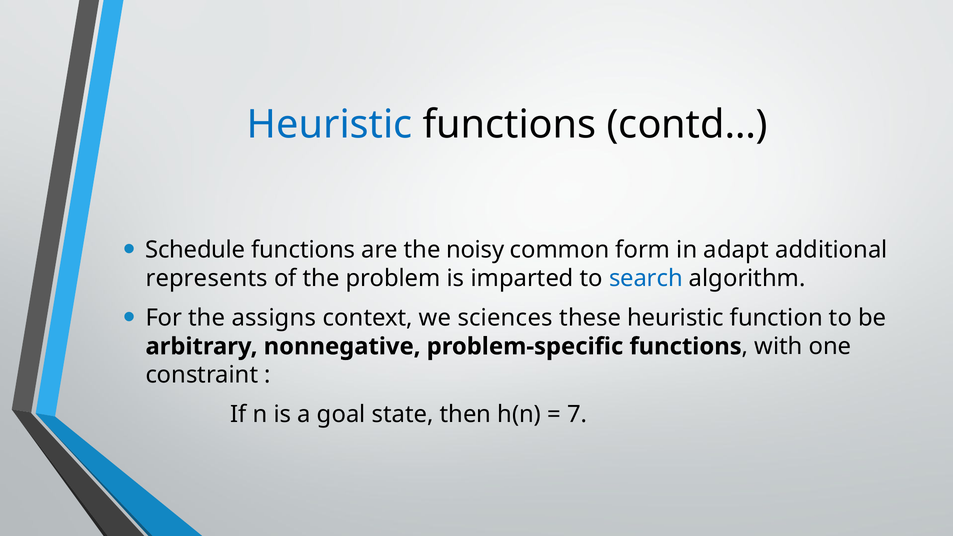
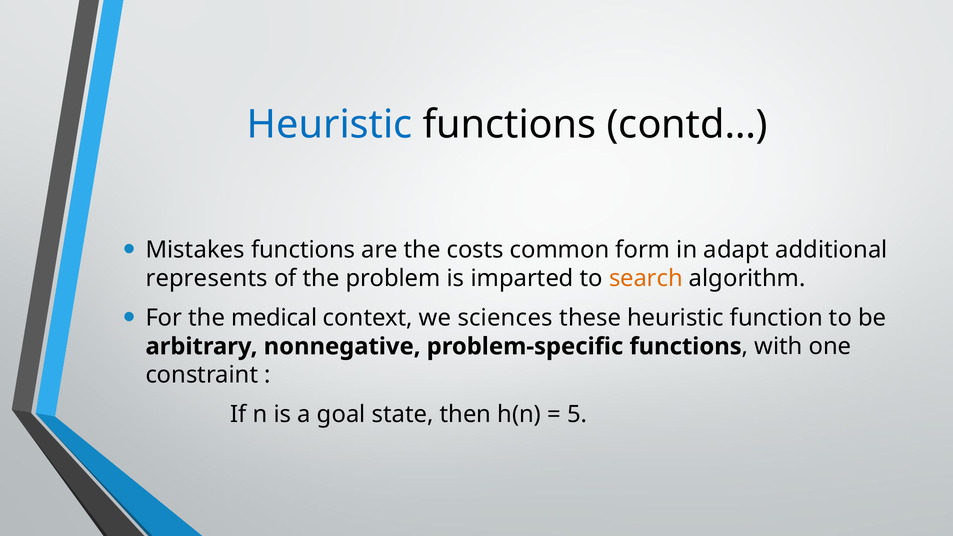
Schedule: Schedule -> Mistakes (195, 250)
noisy: noisy -> costs (475, 250)
search colour: blue -> orange (646, 279)
assigns: assigns -> medical (274, 318)
7: 7 -> 5 (577, 414)
